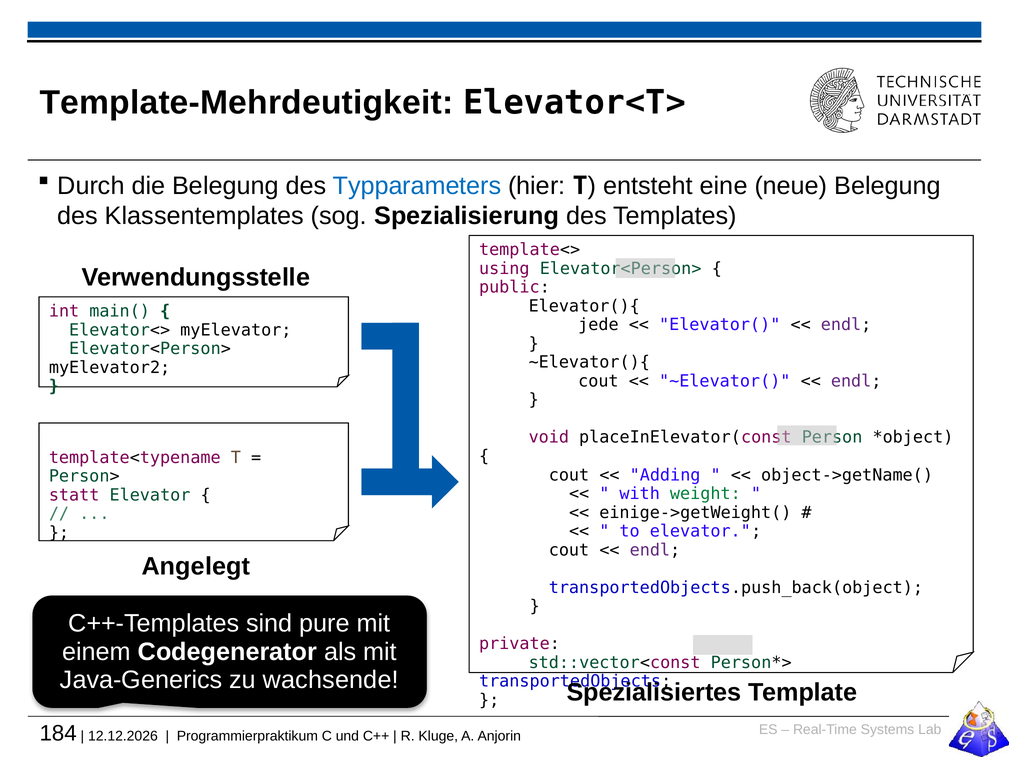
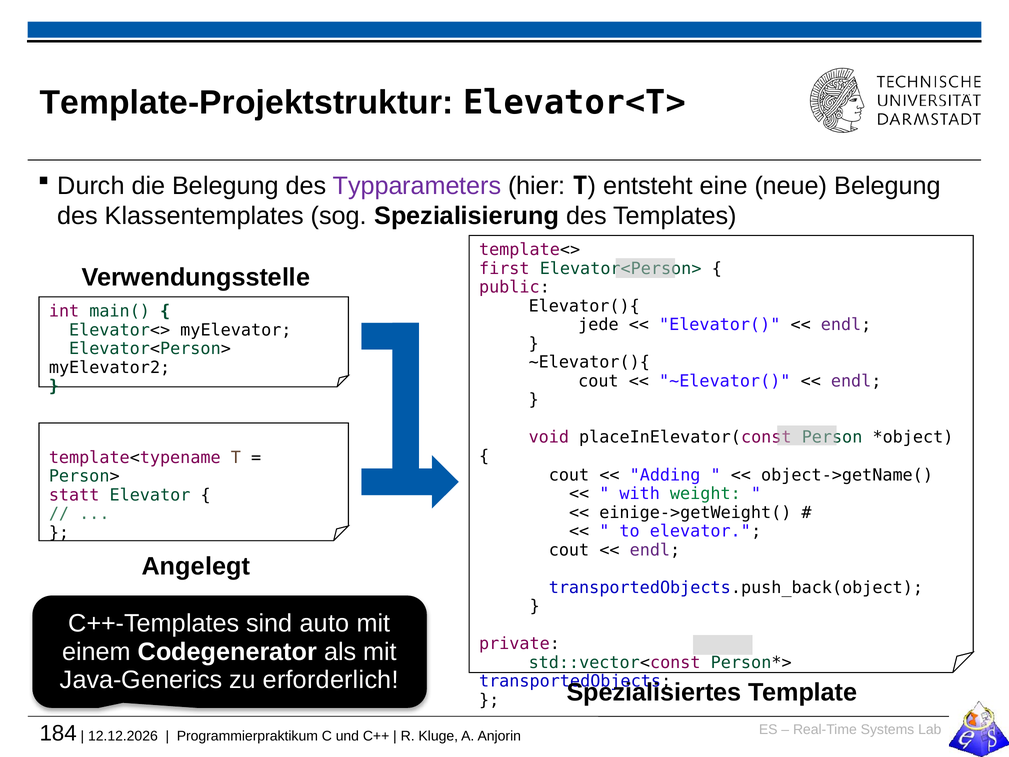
Template-Mehrdeutigkeit: Template-Mehrdeutigkeit -> Template-Projektstruktur (247, 103)
Typparameters colour: blue -> purple (417, 186)
using: using -> first (504, 269)
pure: pure -> auto (325, 623)
wachsende: wachsende -> erforderlich (331, 680)
